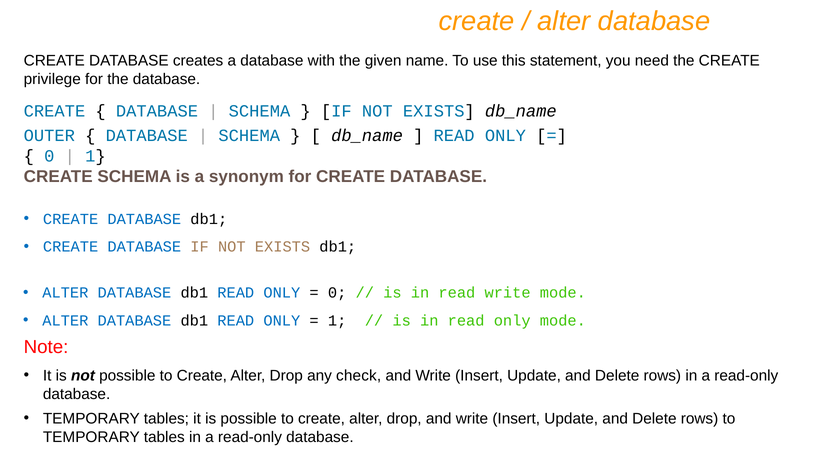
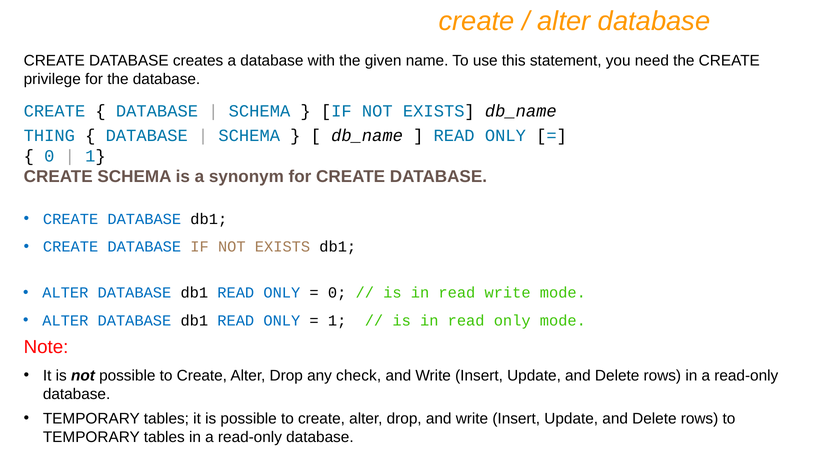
OUTER: OUTER -> THING (49, 135)
